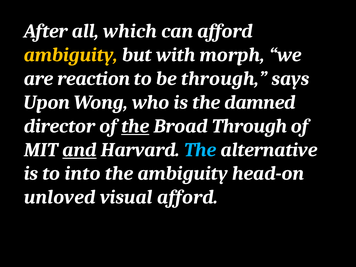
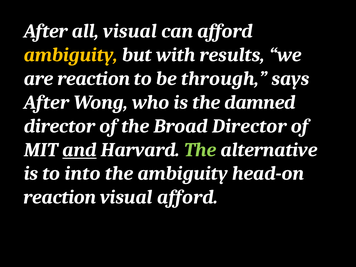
all which: which -> visual (130, 31)
morph: morph -> results (232, 55)
Upon: Upon -> After (46, 102)
the underline: present -> none (135, 126)
Broad Through: Through -> Director (249, 126)
The colour: light blue -> light green (200, 150)
unloved: unloved -> reaction (60, 197)
